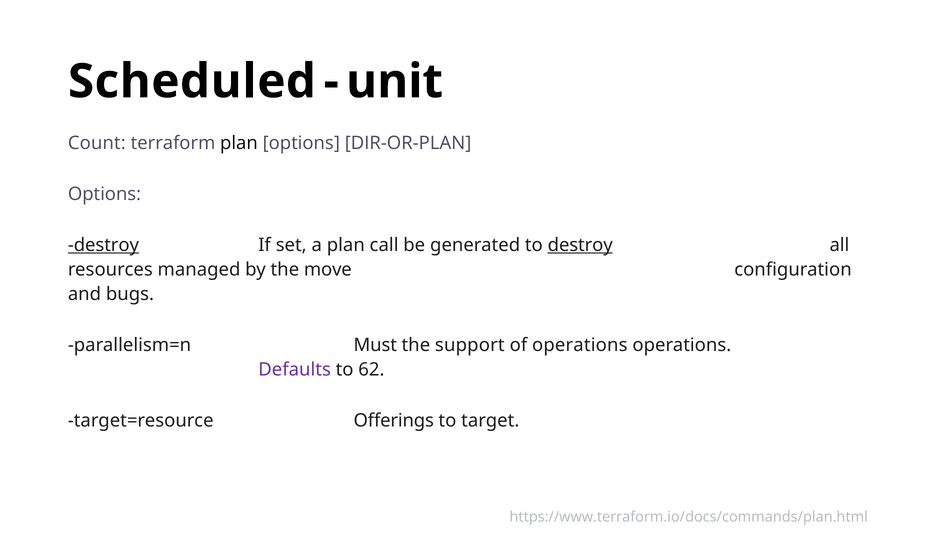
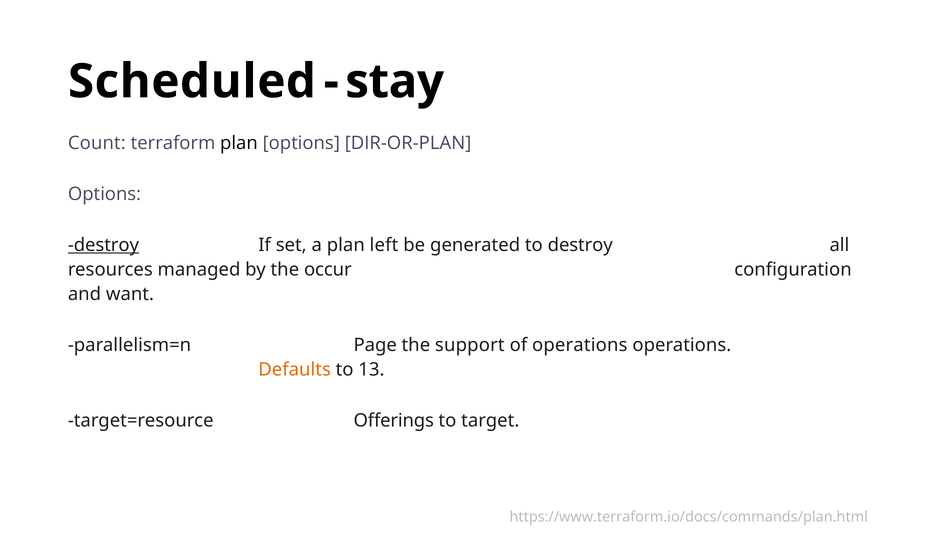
unit: unit -> stay (395, 81)
call: call -> left (384, 245)
destroy underline: present -> none (580, 245)
move: move -> occur (328, 269)
bugs: bugs -> want (130, 294)
Must: Must -> Page (375, 345)
Defaults colour: purple -> orange (295, 369)
62: 62 -> 13 (371, 369)
